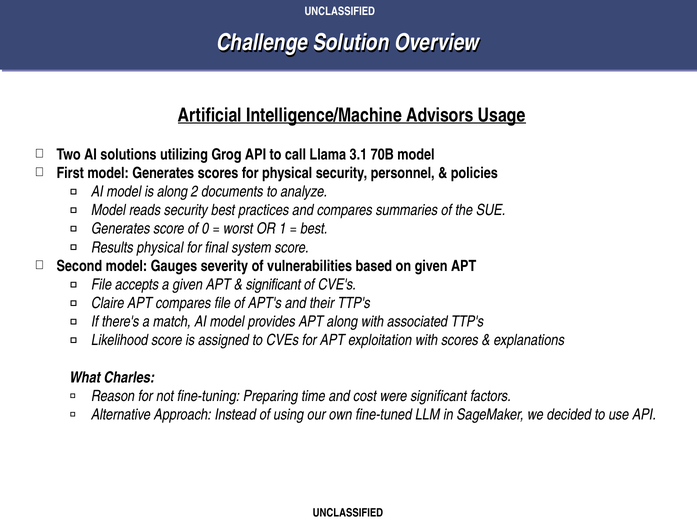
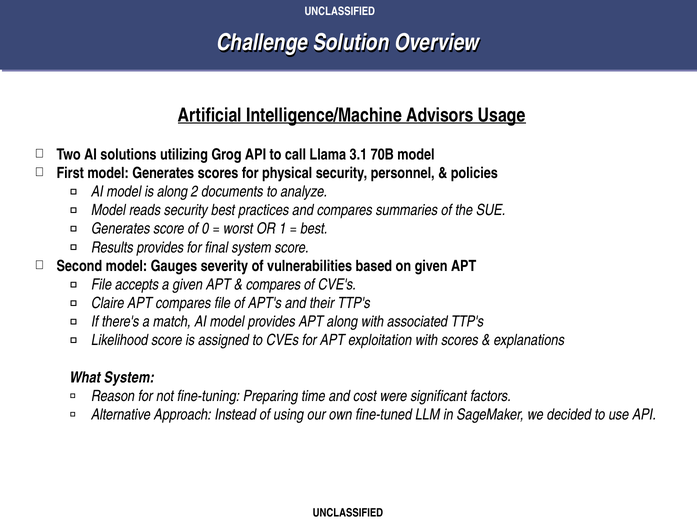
Results physical: physical -> provides (160, 247)
significant: significant -> compares (273, 284)
What Charles: Charles -> System (129, 377)
